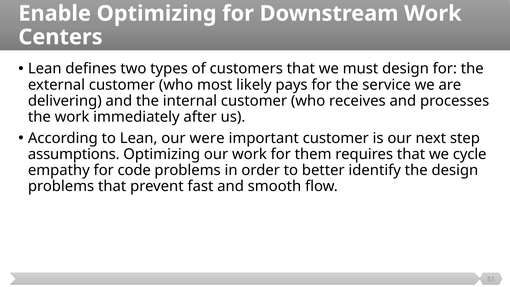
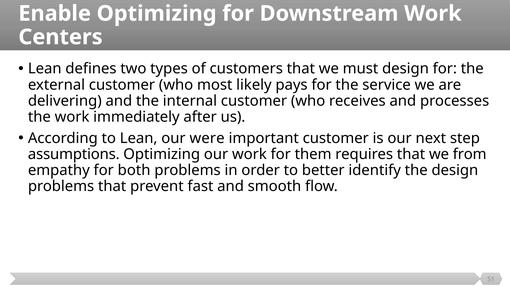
cycle: cycle -> from (470, 154)
code: code -> both (134, 170)
